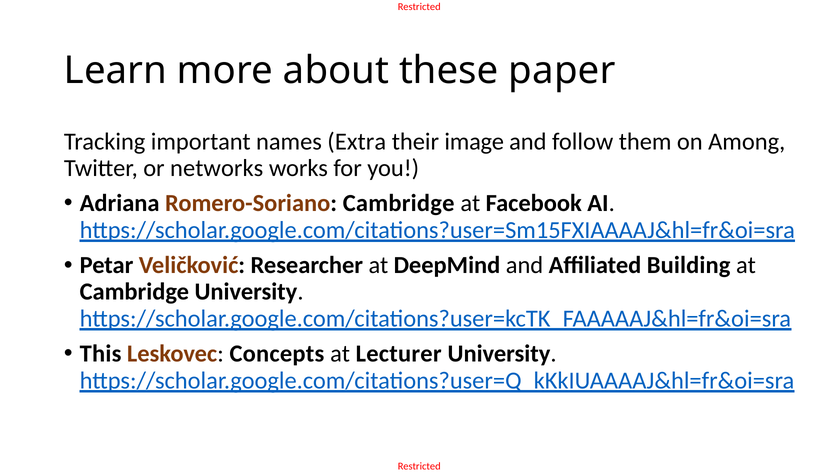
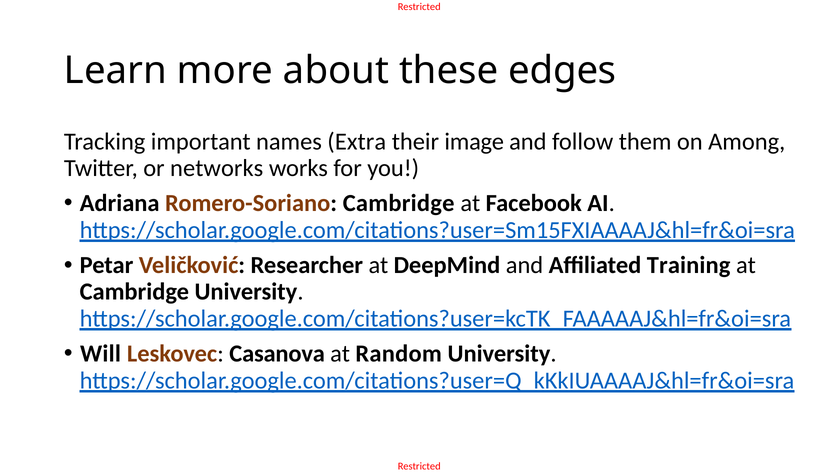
paper: paper -> edges (562, 70)
Building: Building -> Training (689, 265)
This: This -> Will (101, 354)
Concepts: Concepts -> Casanova (277, 354)
Lecturer: Lecturer -> Random (399, 354)
